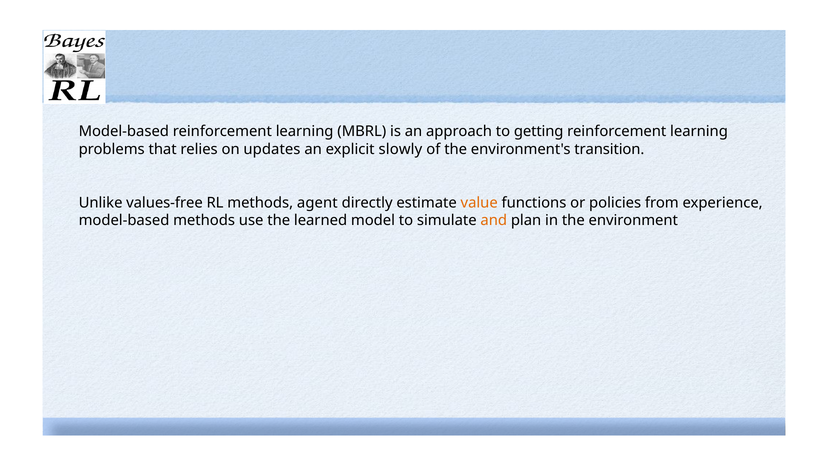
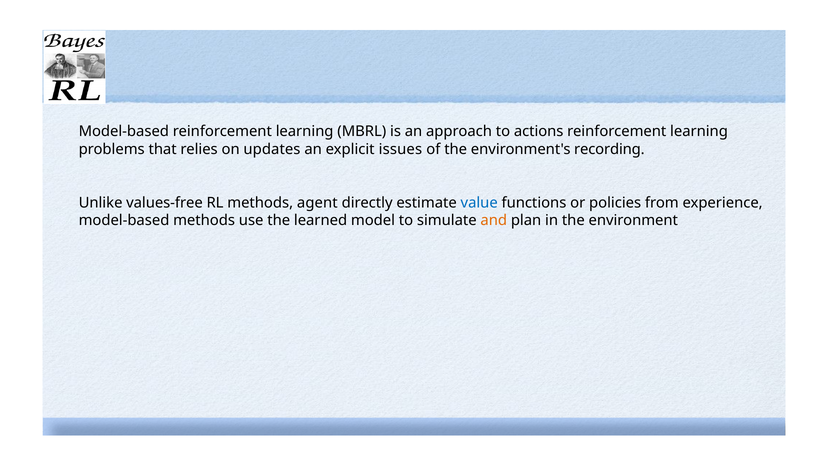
getting: getting -> actions (539, 131)
slowly: slowly -> issues (400, 149)
transition: transition -> recording (609, 149)
value colour: orange -> blue (479, 203)
